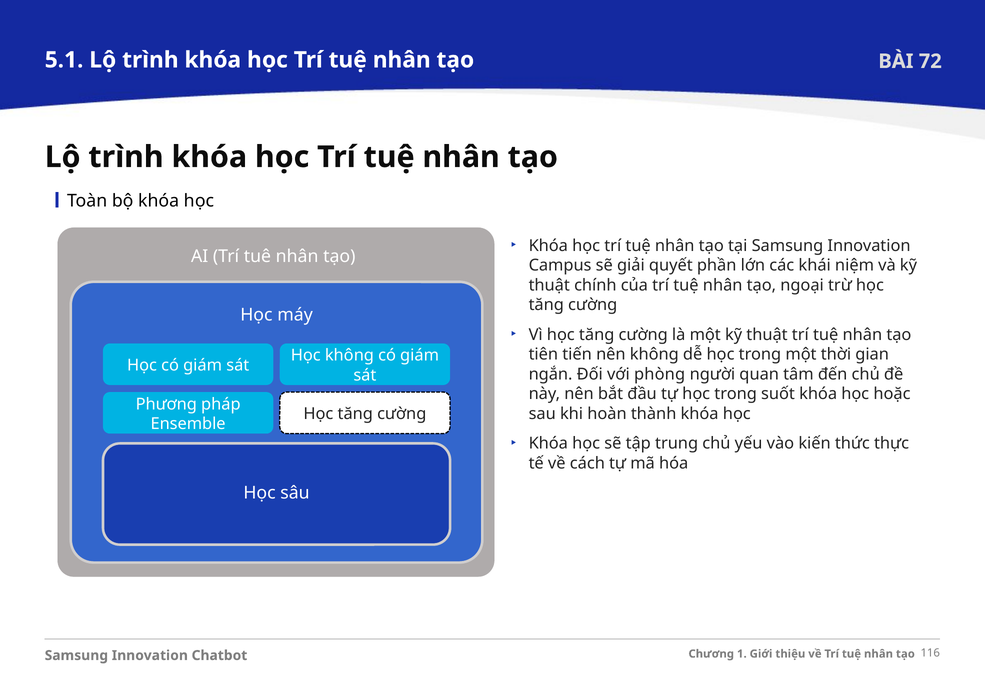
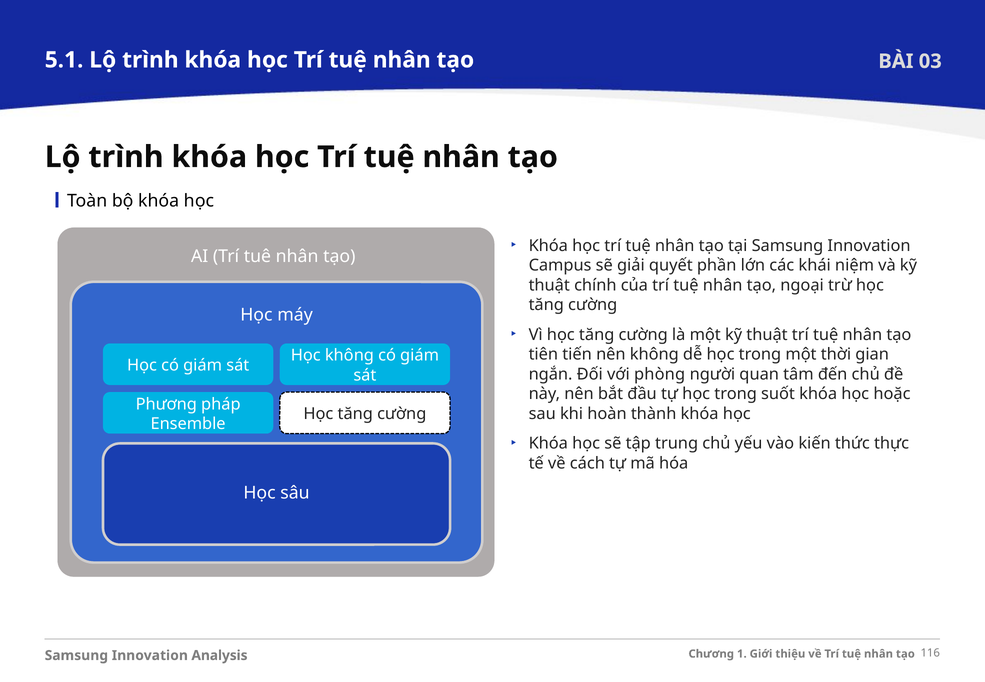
72: 72 -> 03 (930, 61)
Chatbot: Chatbot -> Analysis (219, 656)
